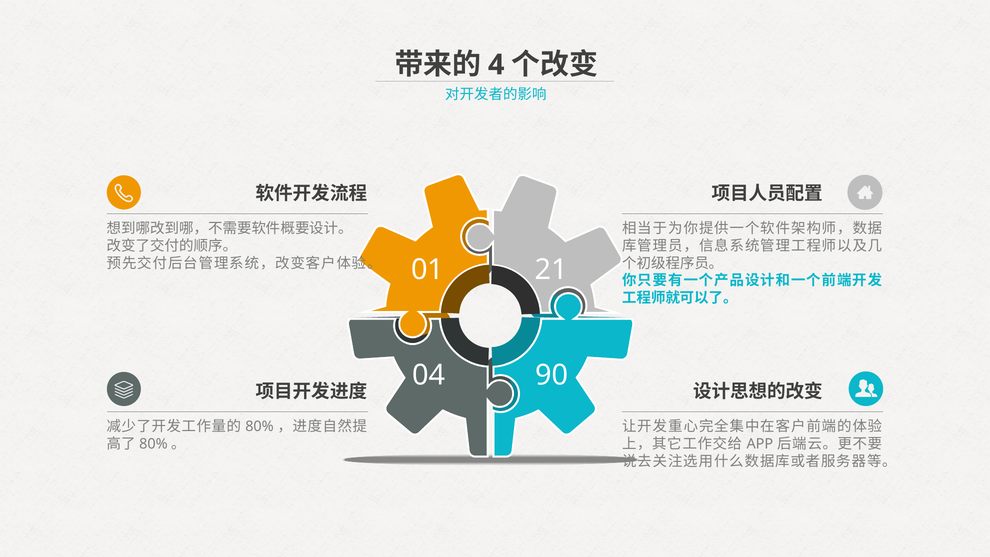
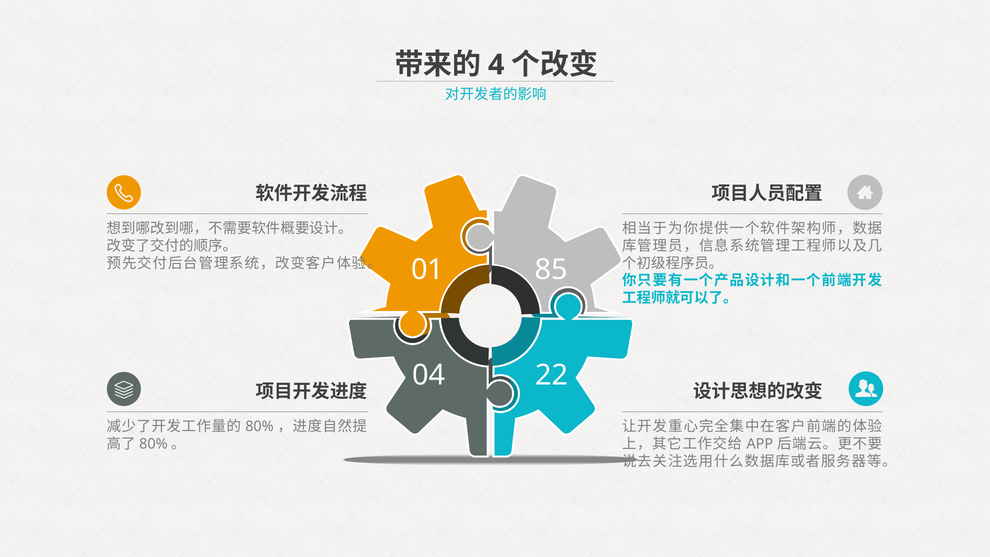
21: 21 -> 85 (551, 270)
90: 90 -> 22 (552, 375)
